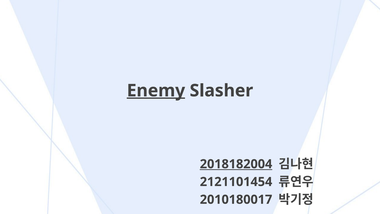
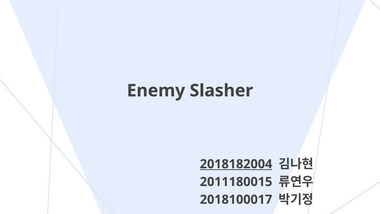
Enemy underline: present -> none (156, 91)
2121101454: 2121101454 -> 2011180015 (236, 182)
2010180017: 2010180017 -> 2018100017 (236, 199)
